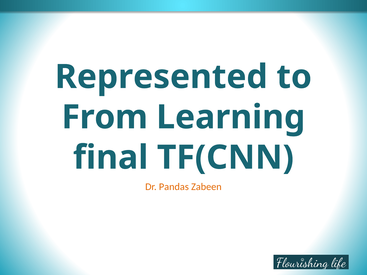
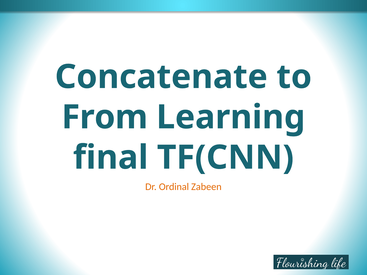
Represented: Represented -> Concatenate (161, 77)
Pandas: Pandas -> Ordinal (174, 187)
